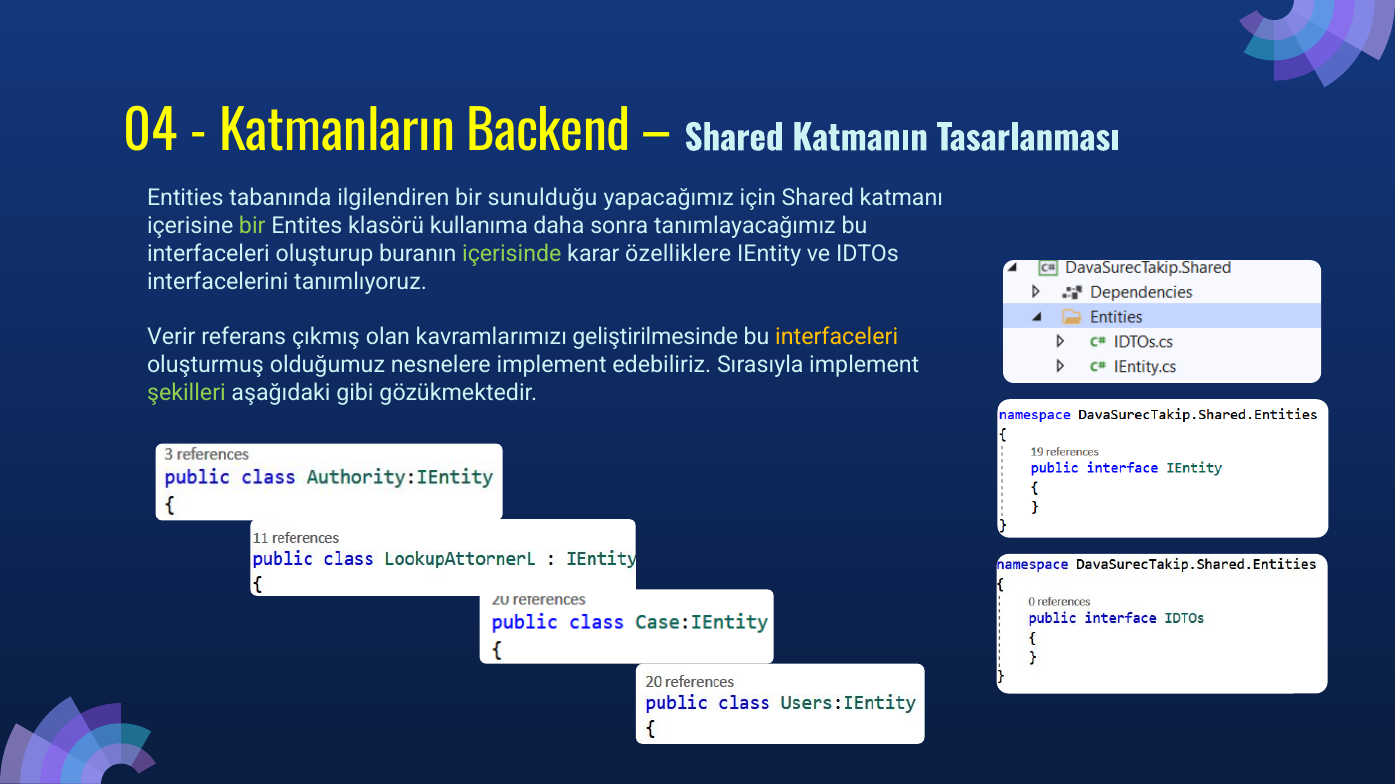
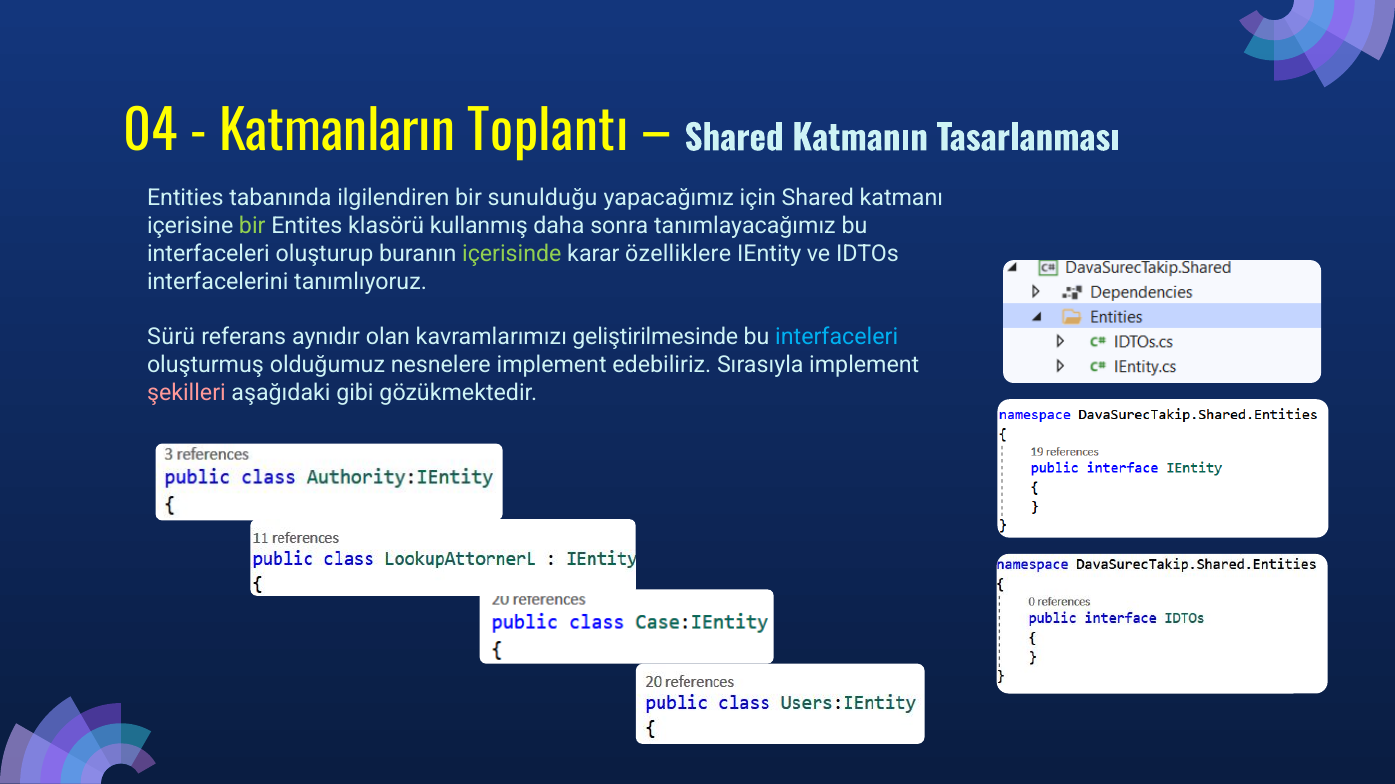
Backend: Backend -> Toplantı (548, 133)
kullanıma: kullanıma -> kullanmış (479, 226)
Verir: Verir -> Sürü (171, 338)
çıkmış: çıkmış -> aynıdır (326, 338)
interfaceleri colour: yellow -> light blue (837, 338)
şekilleri colour: light green -> pink (186, 393)
